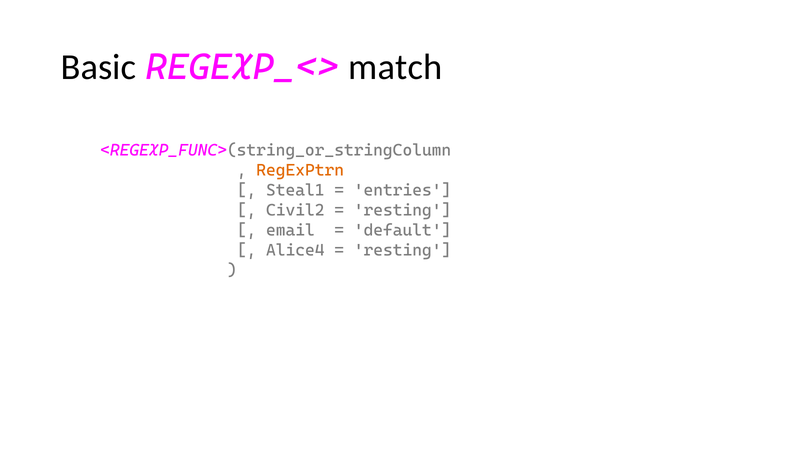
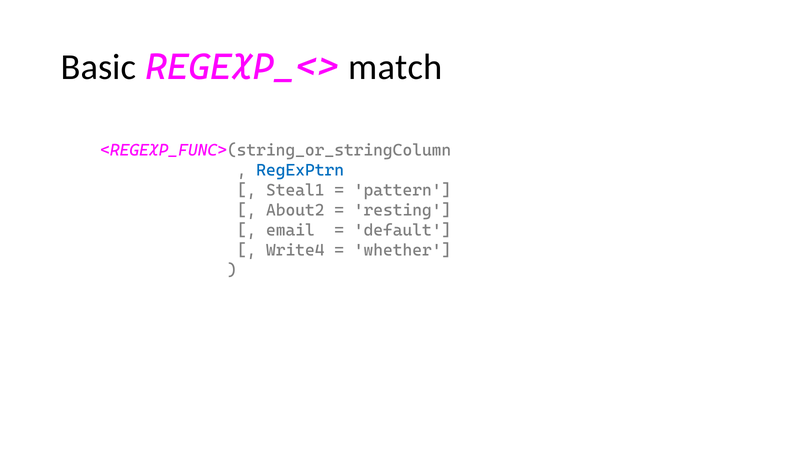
RegExPtrn colour: orange -> blue (300, 170)
entries: entries -> pattern (403, 190)
Civil2: Civil2 -> About2 (295, 210)
Alice4: Alice4 -> Write4 (295, 250)
resting: resting -> whether (403, 250)
